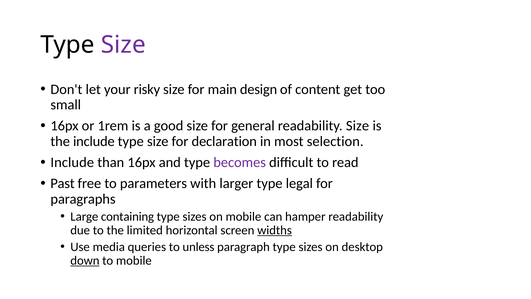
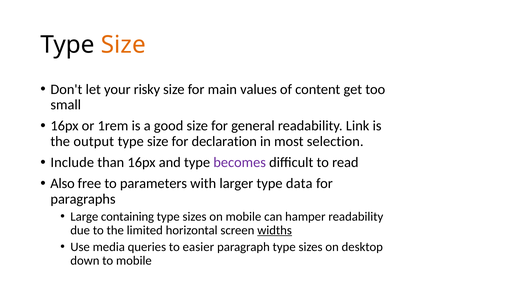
Size colour: purple -> orange (123, 45)
design: design -> values (259, 89)
readability Size: Size -> Link (358, 126)
the include: include -> output (94, 141)
Past: Past -> Also (62, 183)
legal: legal -> data (299, 183)
unless: unless -> easier (198, 247)
down underline: present -> none (85, 260)
